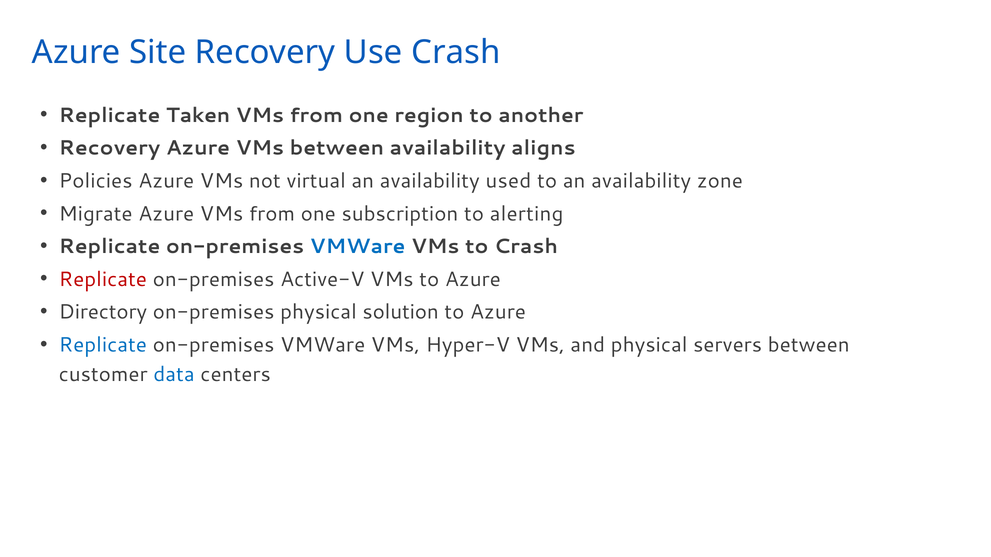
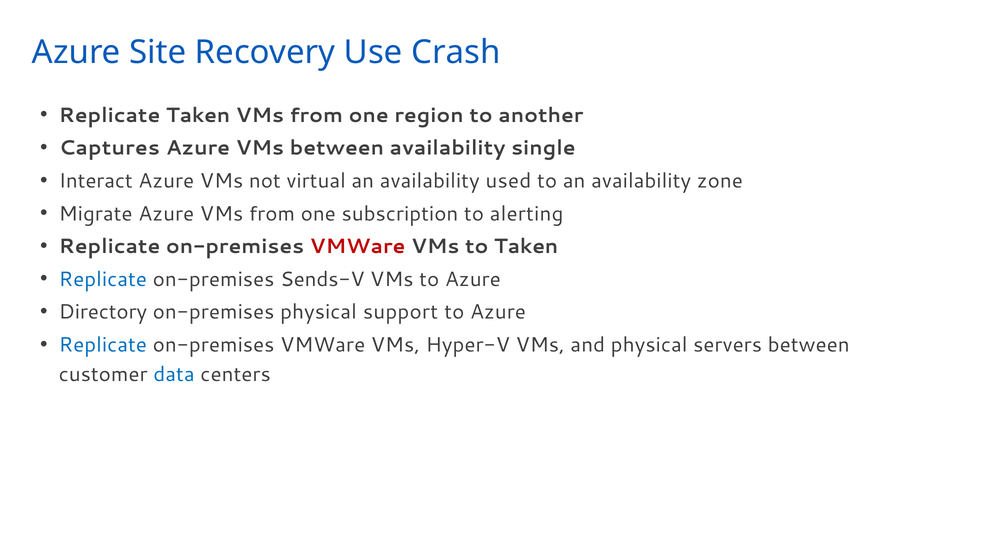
Recovery: Recovery -> Captures (109, 148)
aligns: aligns -> single (543, 148)
Policies: Policies -> Interact (96, 181)
VMWare colour: blue -> red (358, 247)
to Crash: Crash -> Taken (526, 247)
Replicate colour: red -> blue (103, 280)
Active-V: Active-V -> Sends-V (322, 280)
solution: solution -> support (400, 312)
